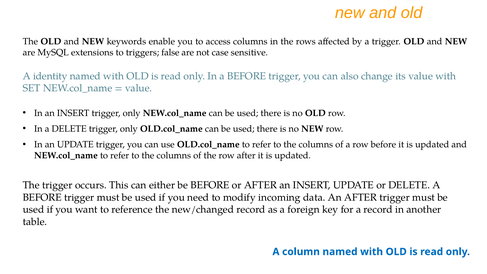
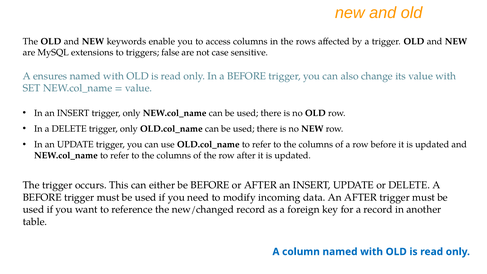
identity: identity -> ensures (50, 76)
